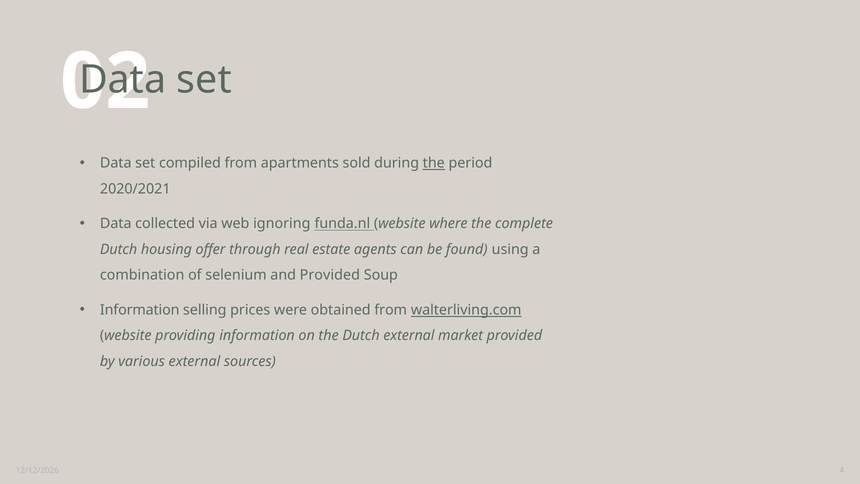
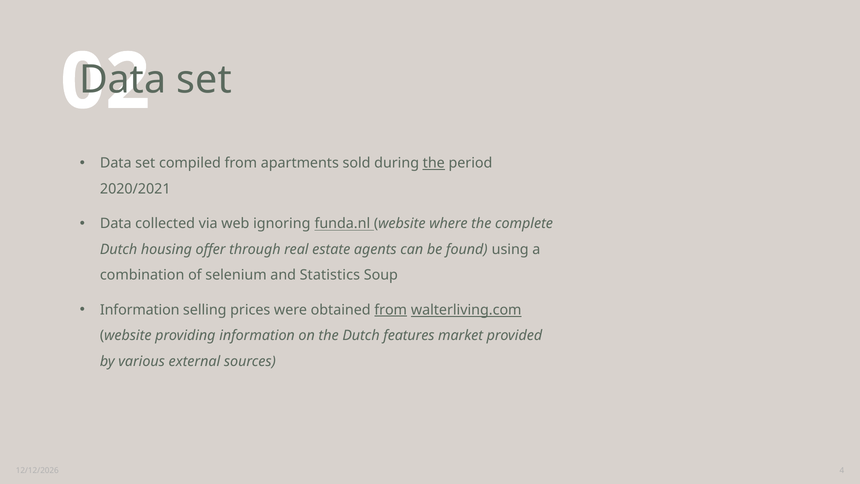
and Provided: Provided -> Statistics (330, 275)
from underline: none -> present (391, 310)
Dutch external: external -> features (409, 336)
